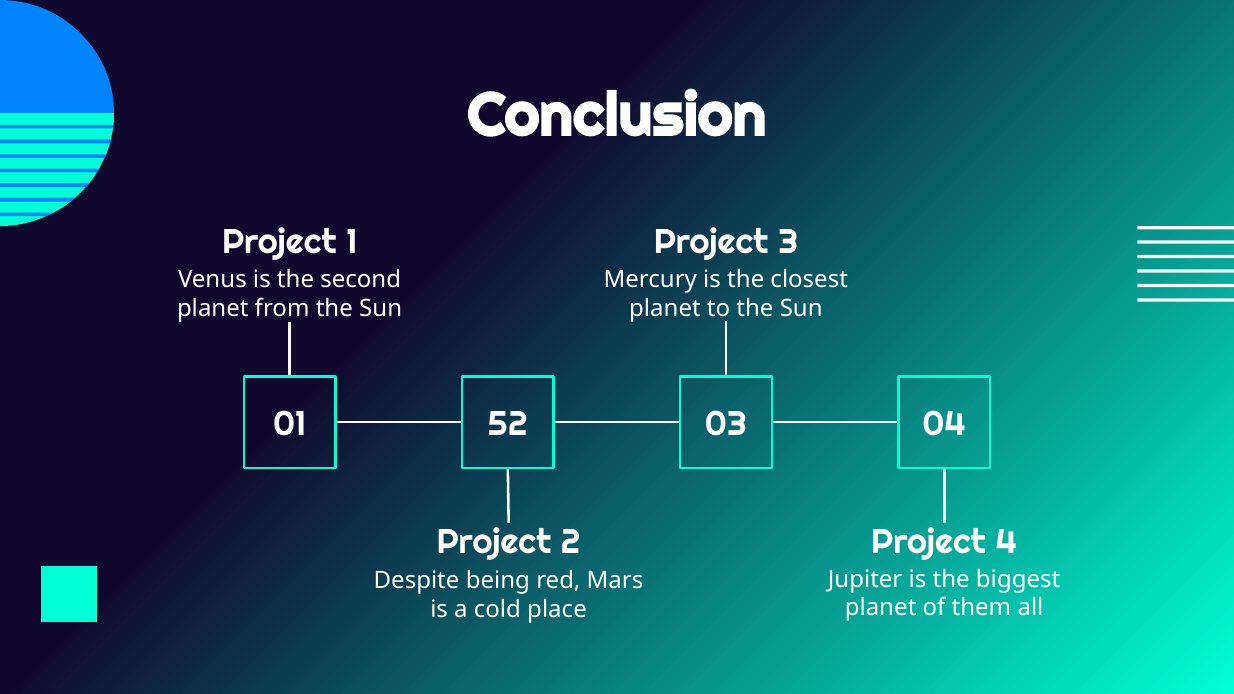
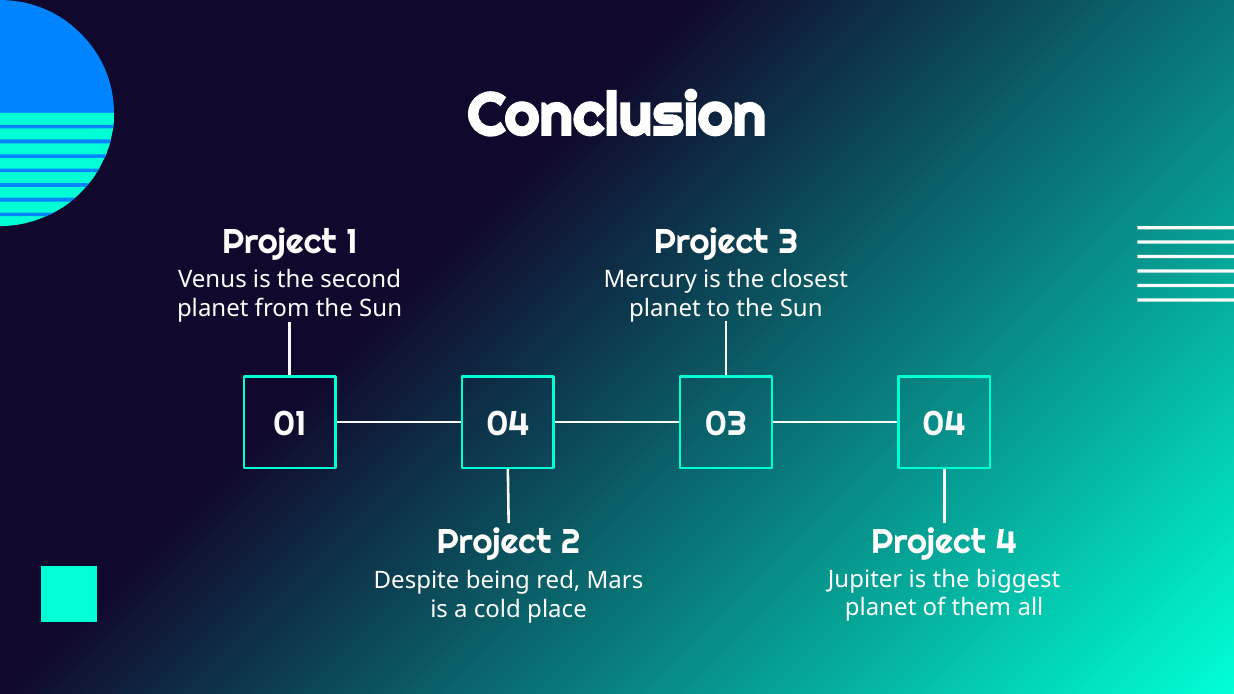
01 52: 52 -> 04 (508, 425)
